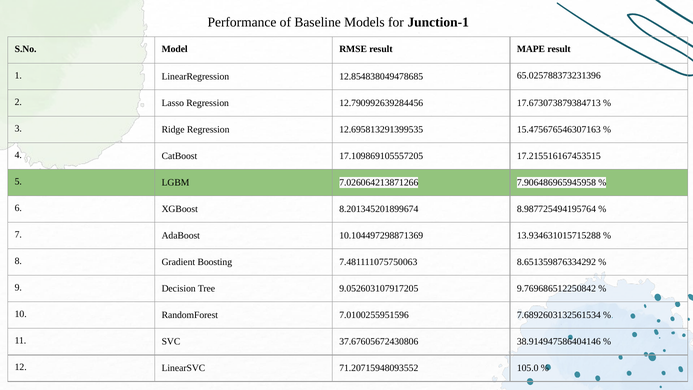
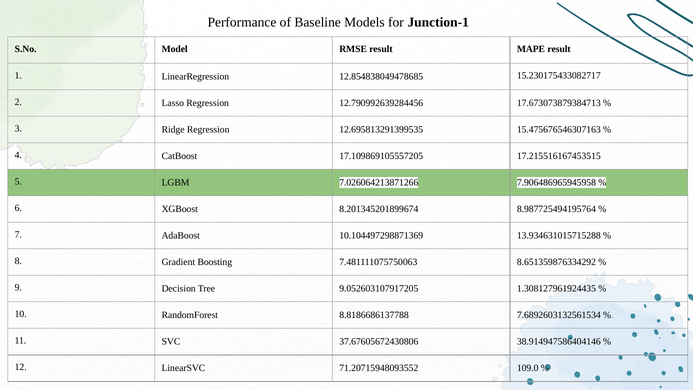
65.025788373231396: 65.025788373231396 -> 15.230175433082717 (559, 75)
9.769686512250842: 9.769686512250842 -> 1.308127961924435 (556, 289)
7.0100255951596: 7.0100255951596 -> 8.8186686137788 (374, 315)
105.0: 105.0 -> 109.0 (528, 368)
